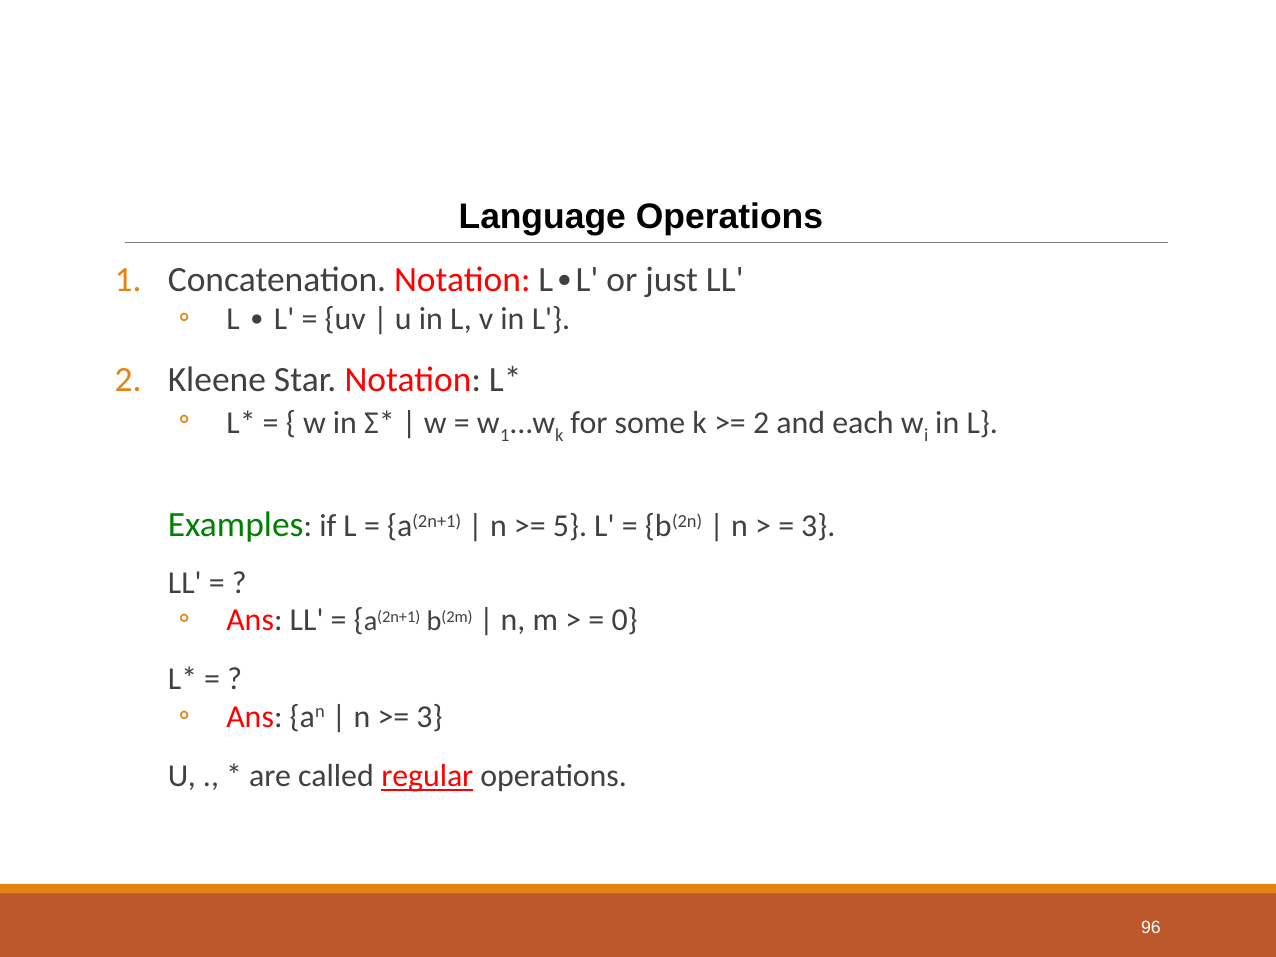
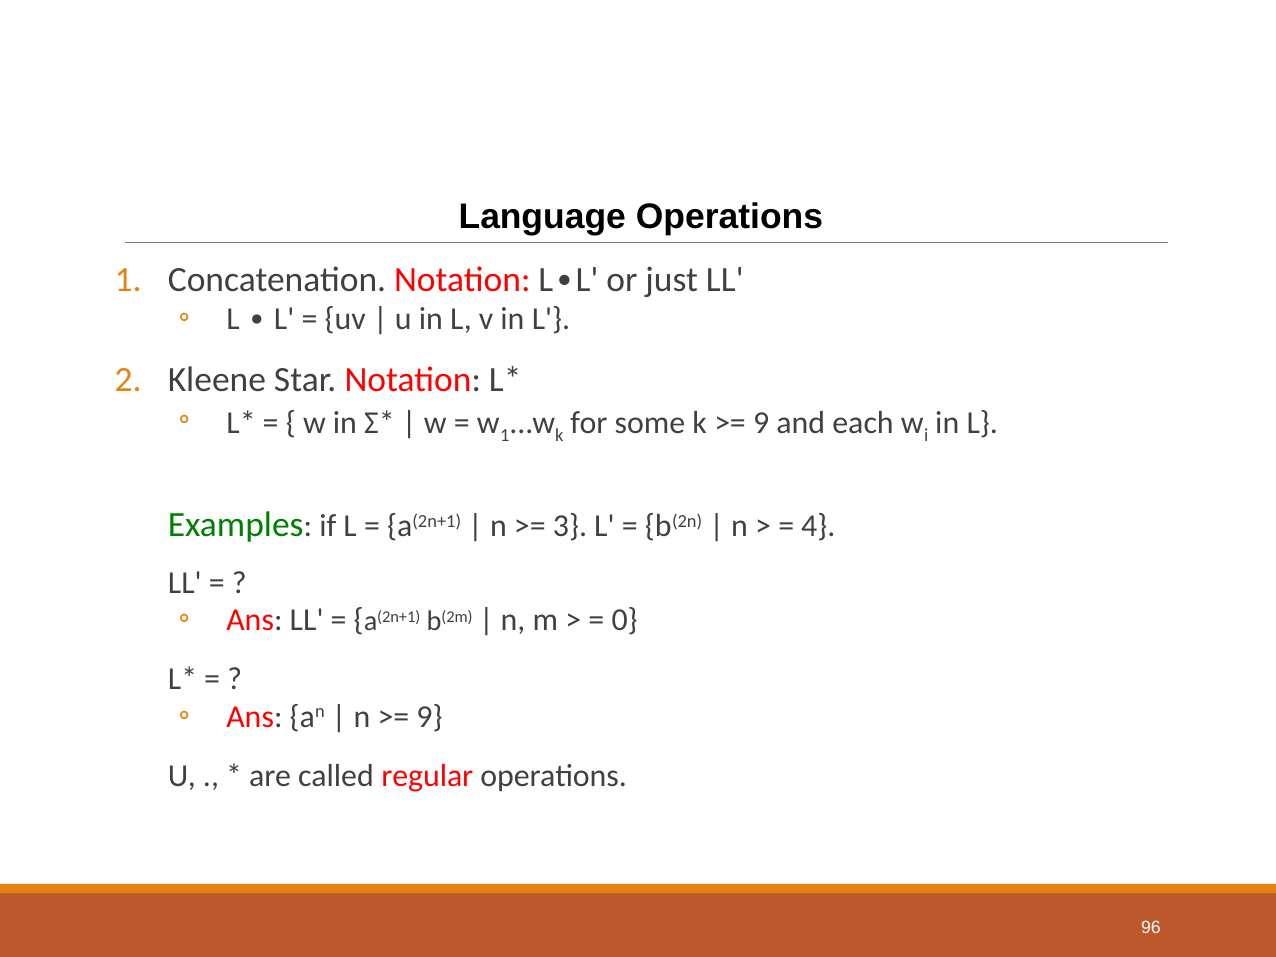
2: 2 -> 9 (761, 423)
5: 5 -> 3 (570, 526)
3: 3 -> 4 (818, 526)
3: 3 -> 9 (429, 717)
regular underline: present -> none (427, 776)
